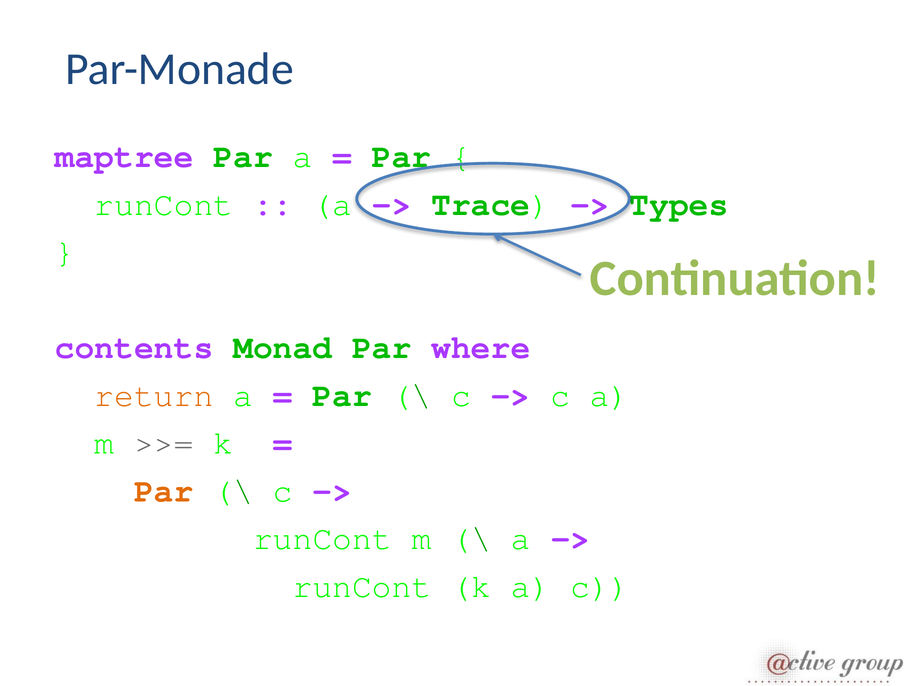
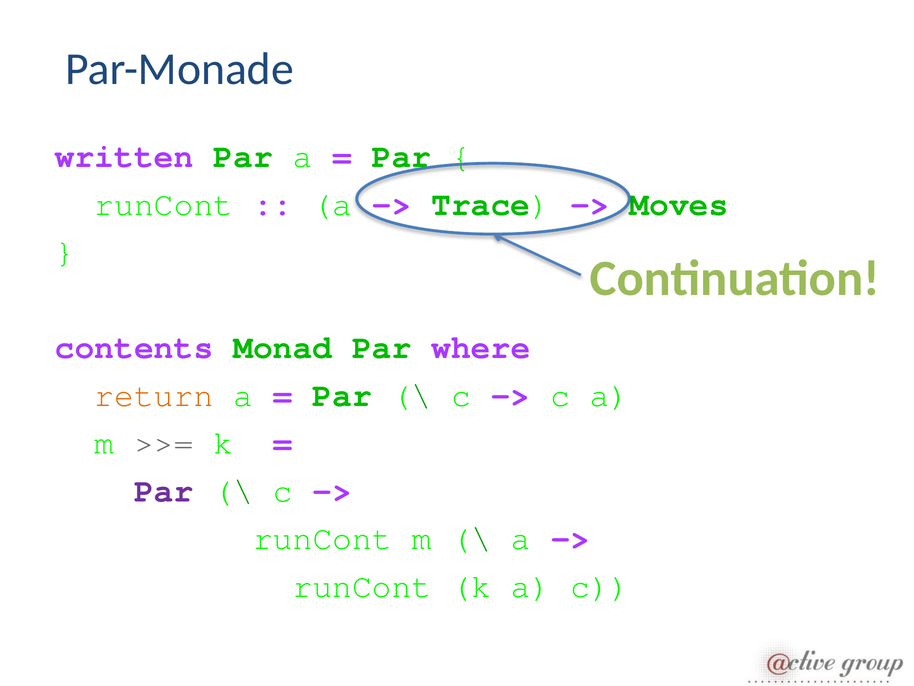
maptree: maptree -> written (124, 156)
Types: Types -> Moves (679, 204)
Par colour: orange -> purple (164, 490)
